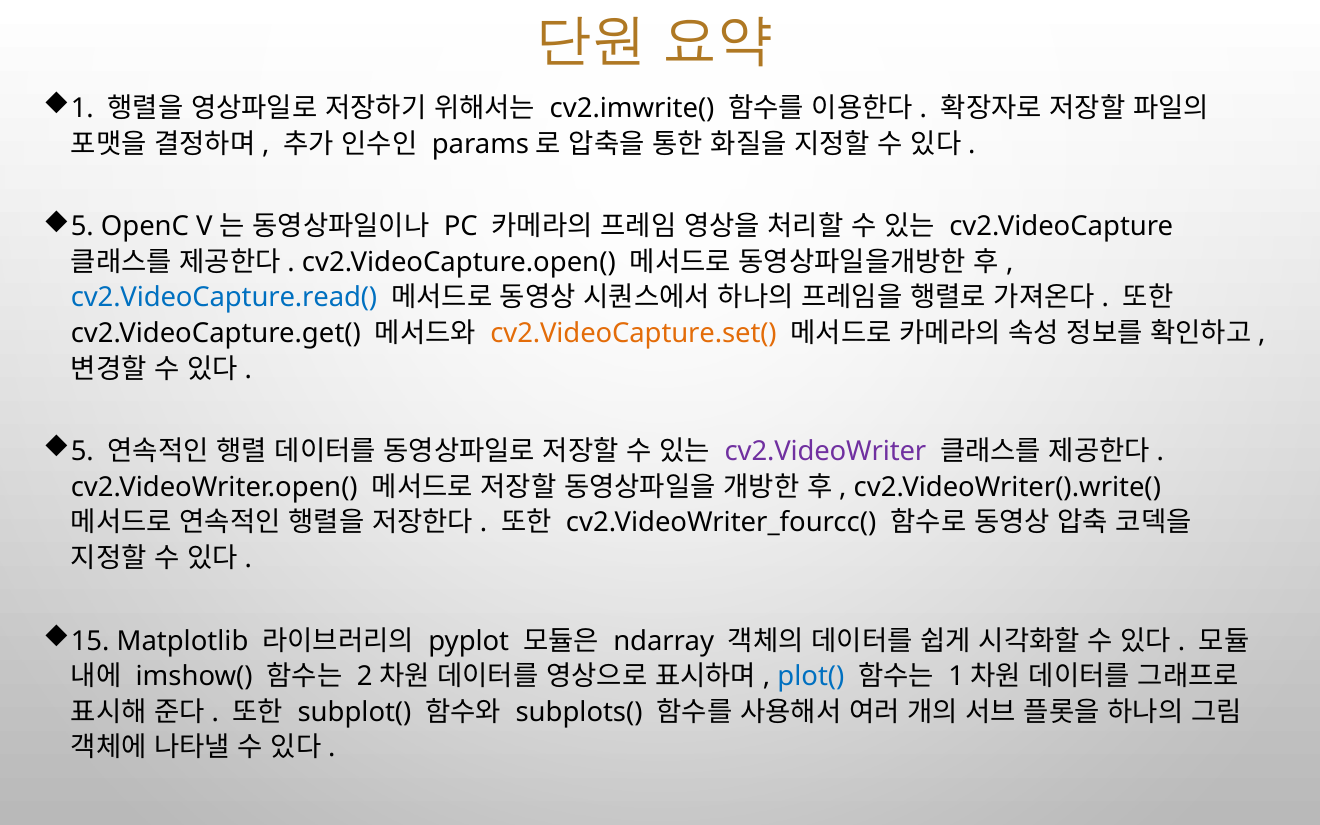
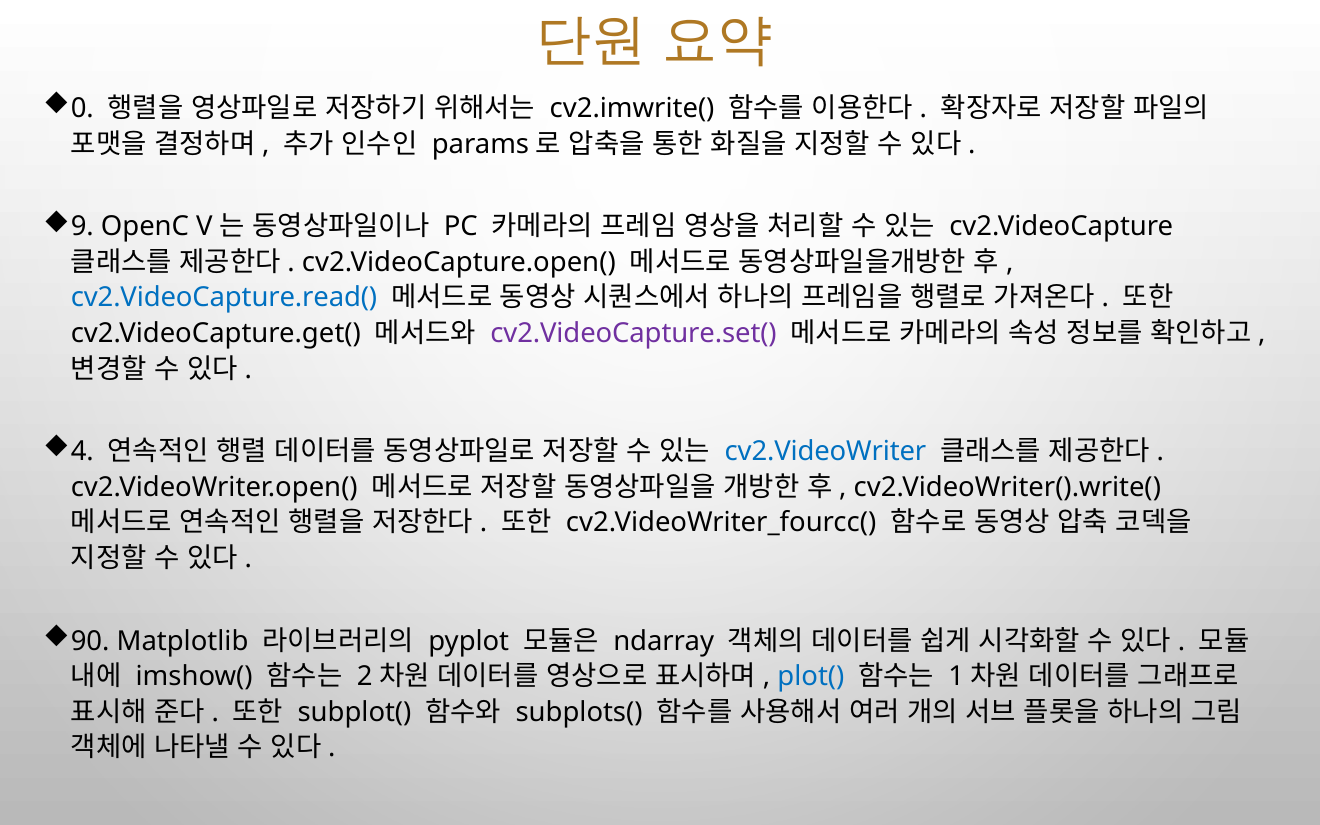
1: 1 -> 0 (82, 108)
5: 5 -> 9 (82, 227)
cv2.VideoCapture.set( colour: orange -> purple (634, 333)
5: 5 -> 4 (82, 452)
cv2.VideoWriter colour: purple -> blue (825, 452)
15: 15 -> 90 (90, 641)
